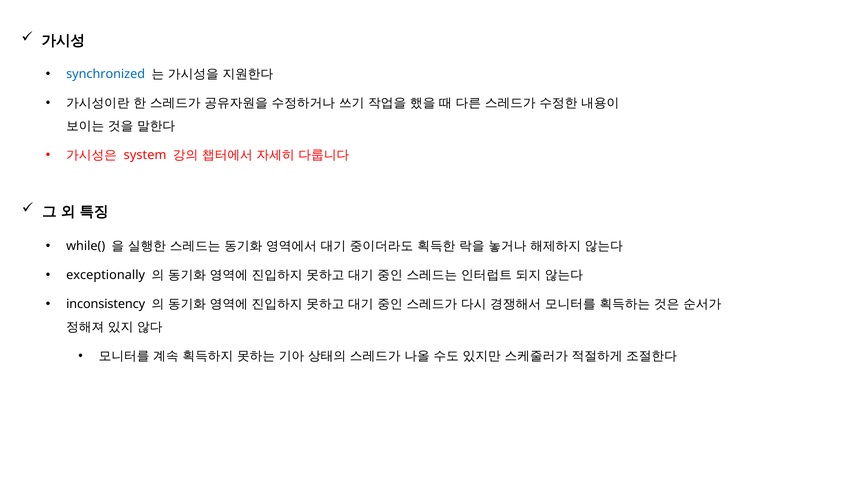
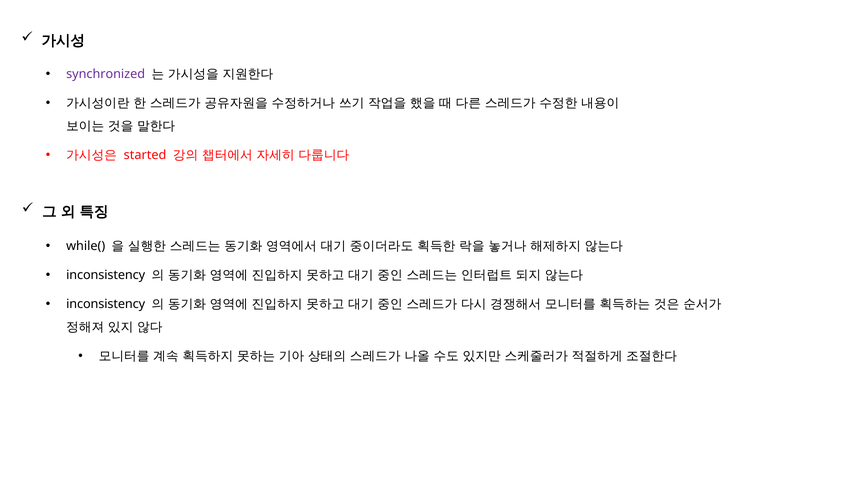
synchronized colour: blue -> purple (106, 74)
system: system -> started (145, 155)
exceptionally: exceptionally -> inconsistency (106, 275)
